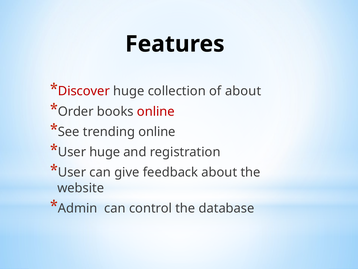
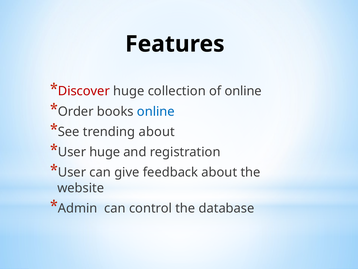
of about: about -> online (243, 91)
online colour: red -> blue (156, 111)
trending online: online -> about (157, 132)
